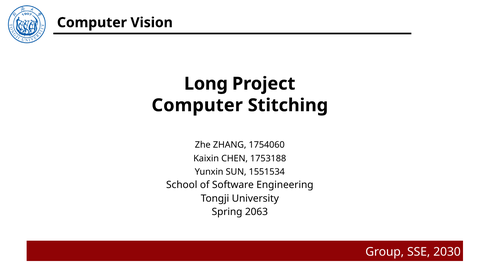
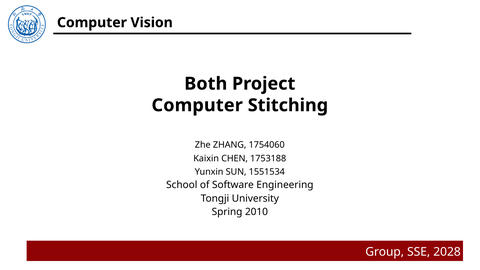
Long: Long -> Both (206, 84)
2063: 2063 -> 2010 (256, 212)
2030: 2030 -> 2028 (447, 252)
